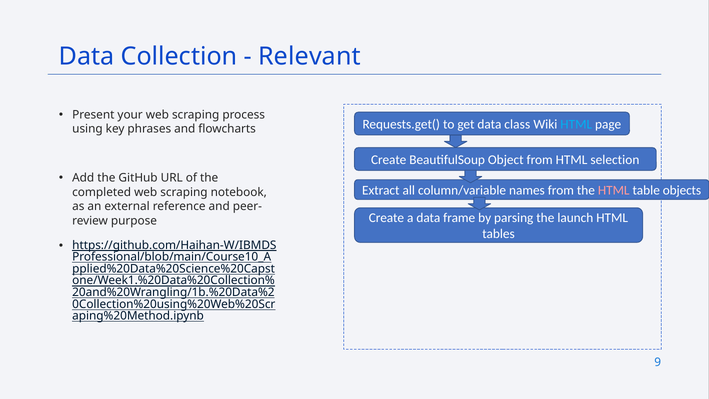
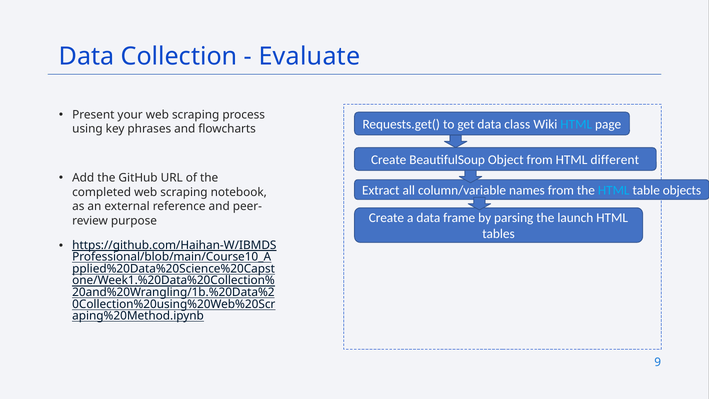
Relevant: Relevant -> Evaluate (309, 56)
selection: selection -> different (615, 160)
HTML colour: pink -> light blue (614, 190)
